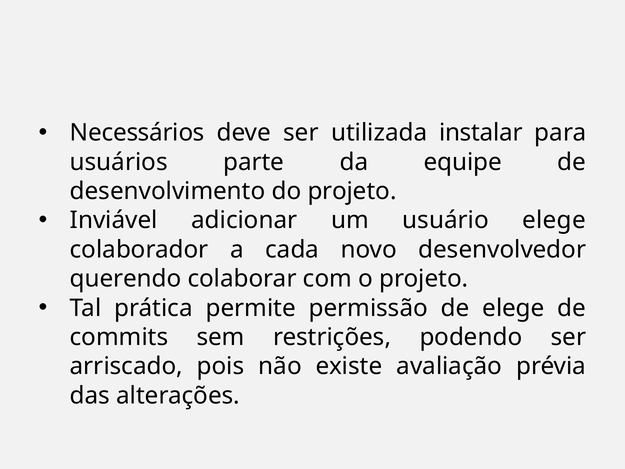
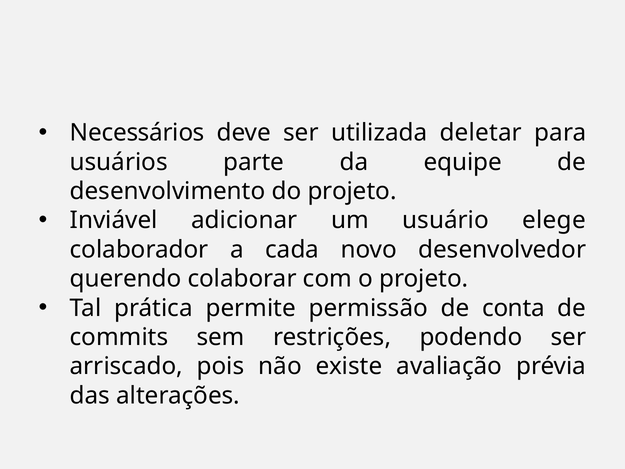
instalar: instalar -> deletar (481, 133)
de elege: elege -> conta (514, 308)
